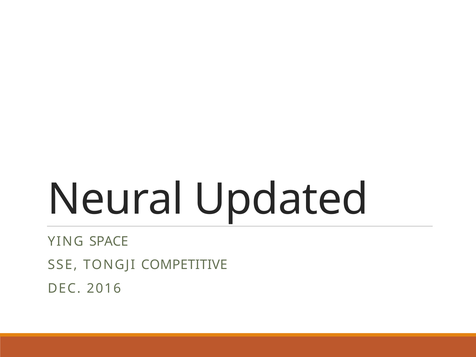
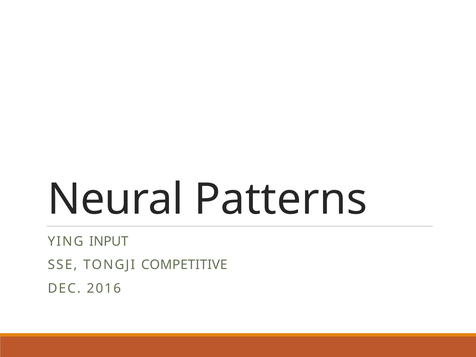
Updated: Updated -> Patterns (281, 199)
SPACE: SPACE -> INPUT (109, 241)
